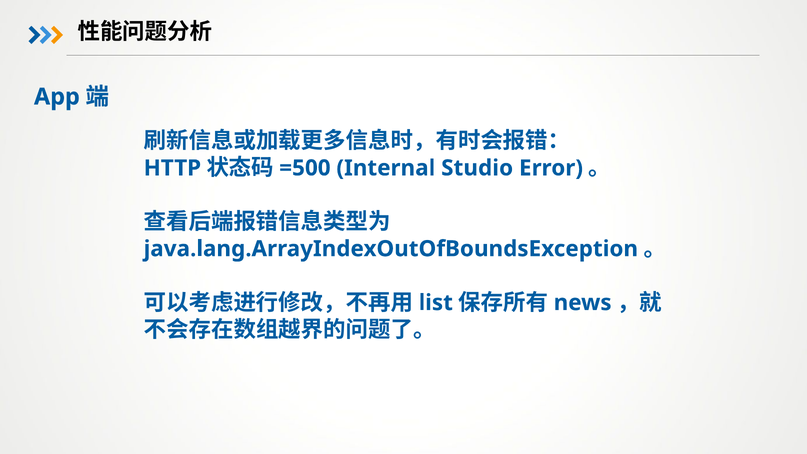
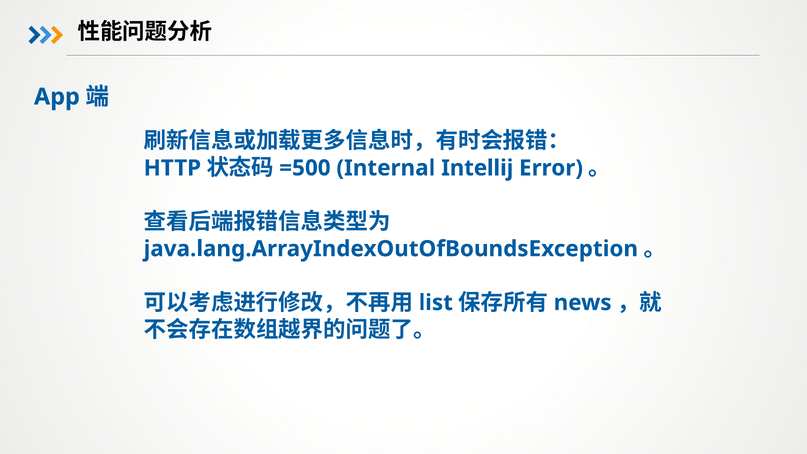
Studio: Studio -> Intellij (477, 168)
